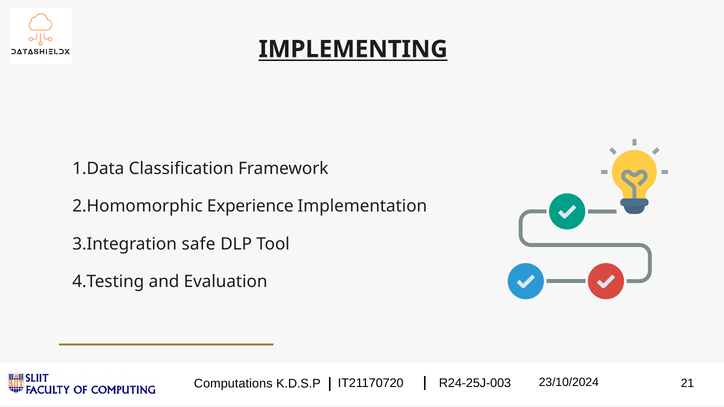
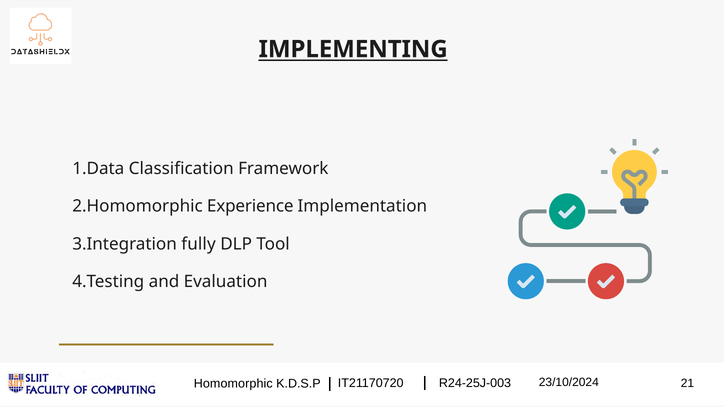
safe: safe -> fully (199, 244)
Computations: Computations -> Homomorphic (233, 384)
